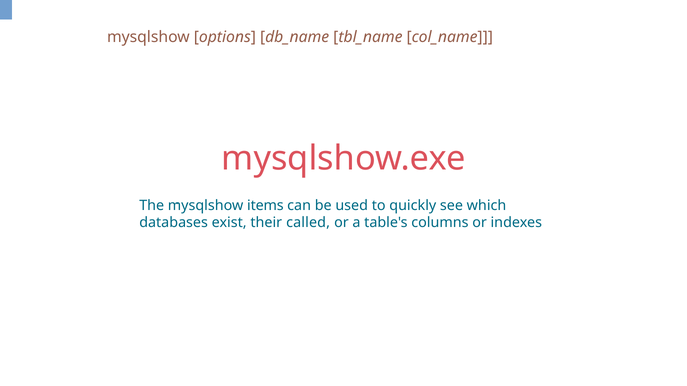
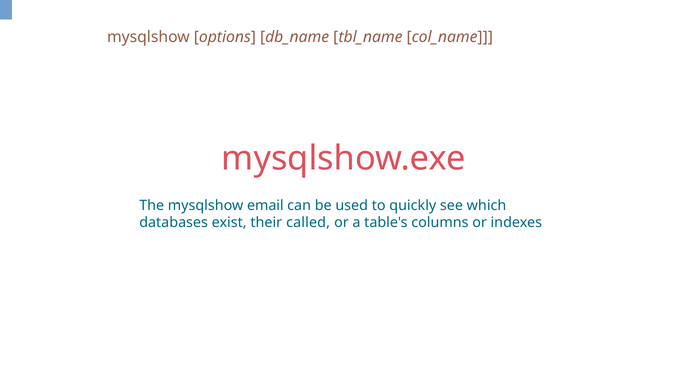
items: items -> email (265, 206)
